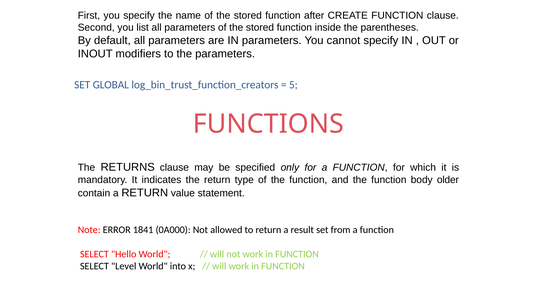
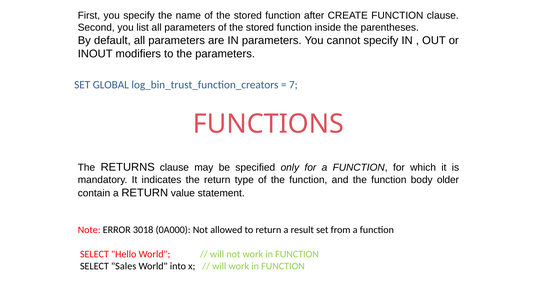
5: 5 -> 7 (293, 85)
1841: 1841 -> 3018 (143, 230)
Level: Level -> Sales (124, 266)
